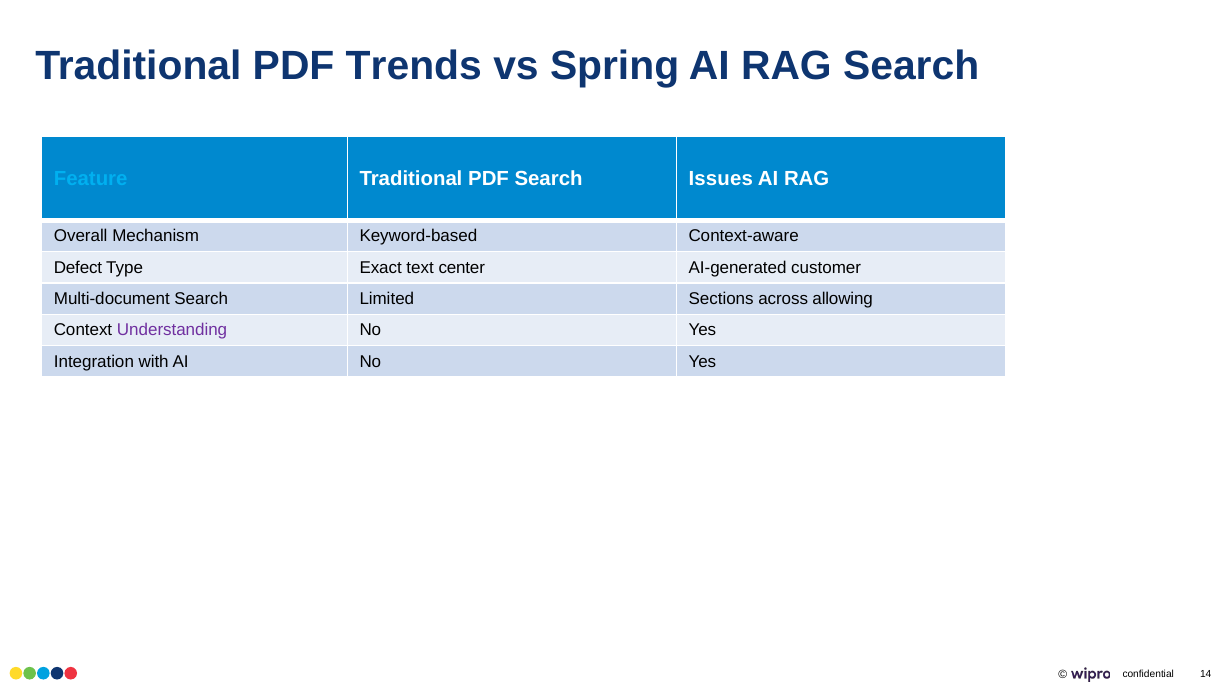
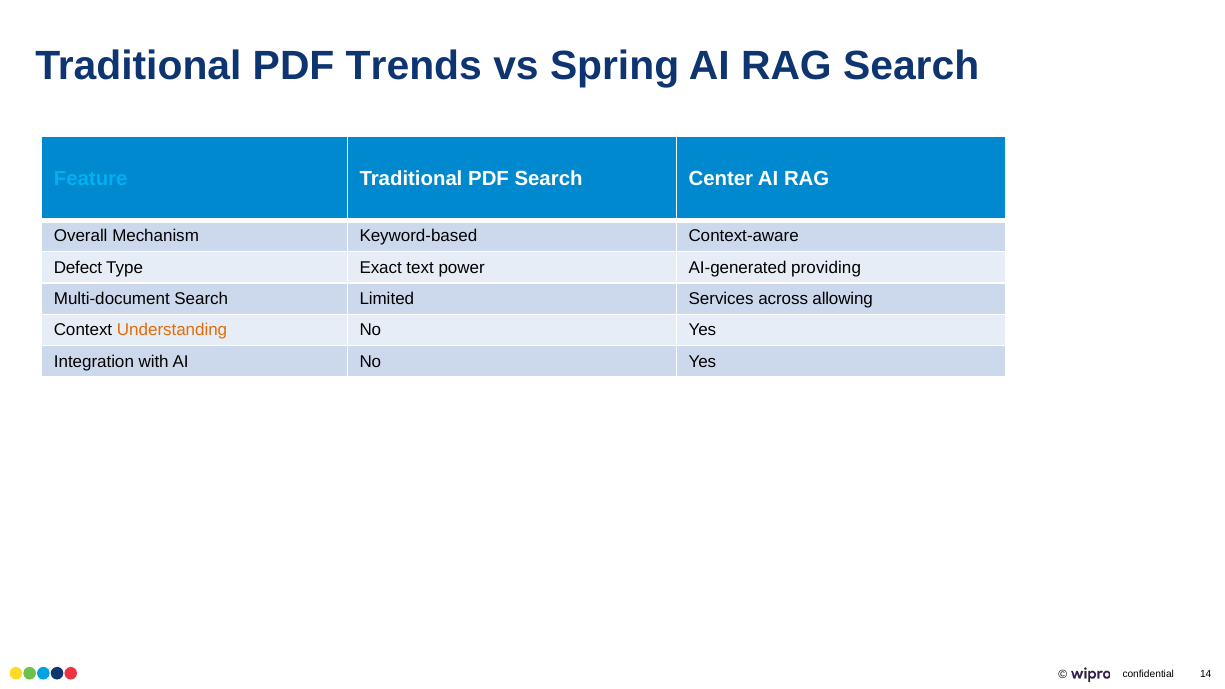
Issues: Issues -> Center (721, 179)
center: center -> power (462, 268)
customer: customer -> providing (826, 268)
Sections: Sections -> Services (721, 299)
Understanding colour: purple -> orange (172, 330)
